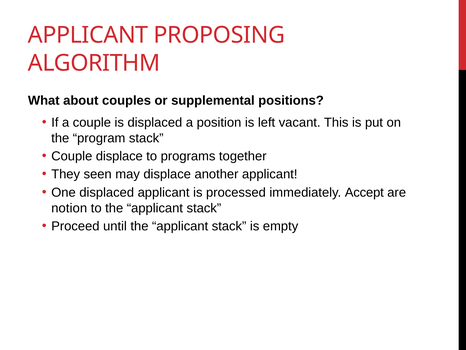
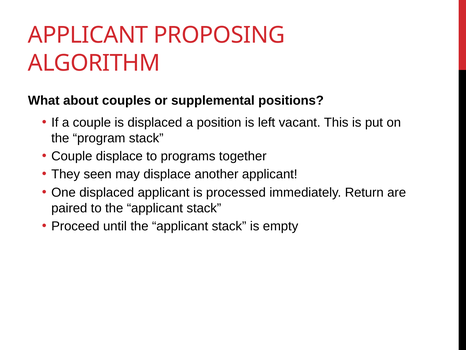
Accept: Accept -> Return (364, 192)
notion: notion -> paired (69, 208)
